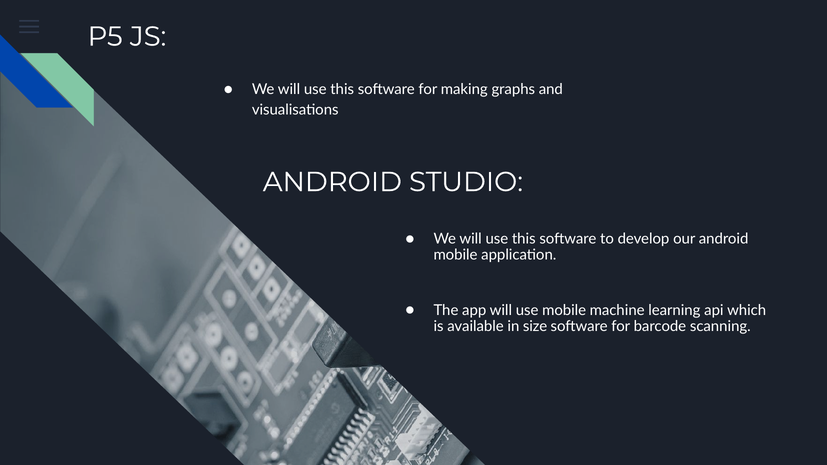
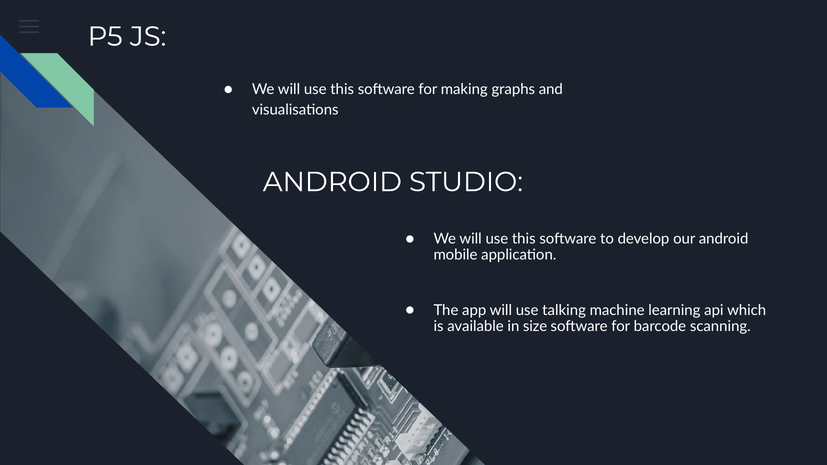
use mobile: mobile -> talking (564, 310)
